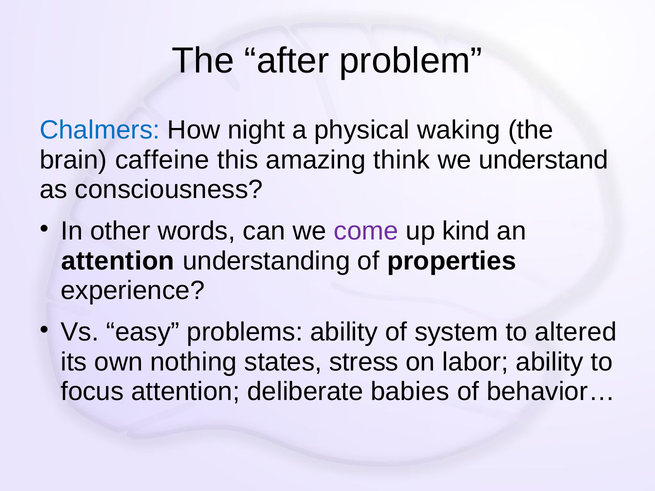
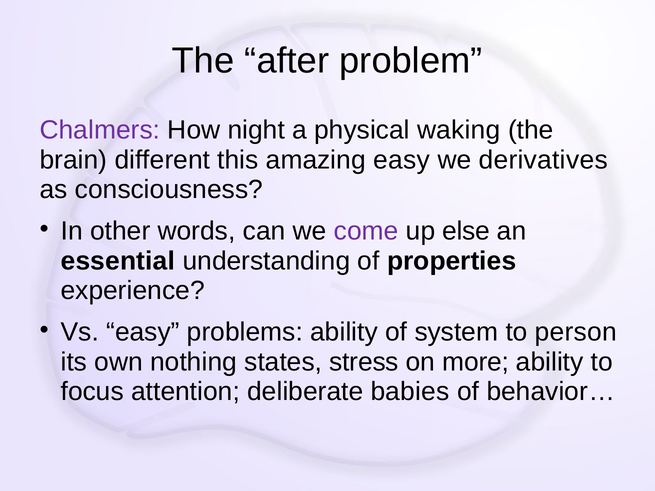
Chalmers colour: blue -> purple (100, 130)
caffeine: caffeine -> different (162, 160)
amazing think: think -> easy (402, 160)
understand: understand -> derivatives (543, 160)
kind: kind -> else (466, 231)
attention: attention -> essential (118, 261)
altered: altered -> person (576, 333)
labor: labor -> more (476, 362)
